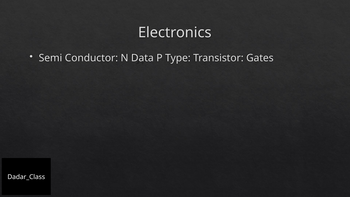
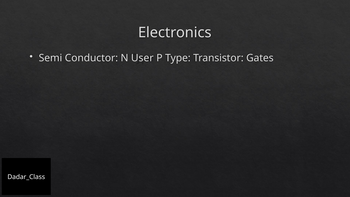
Data: Data -> User (142, 58)
